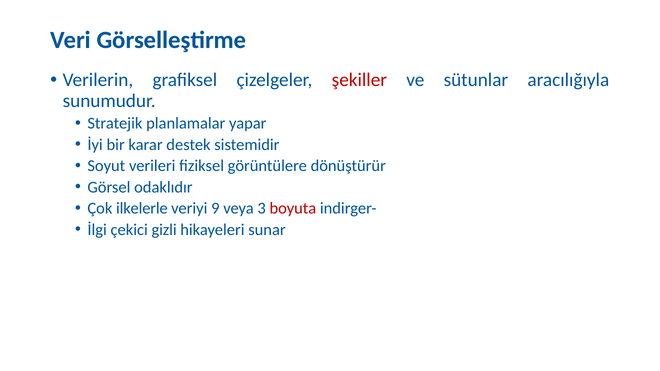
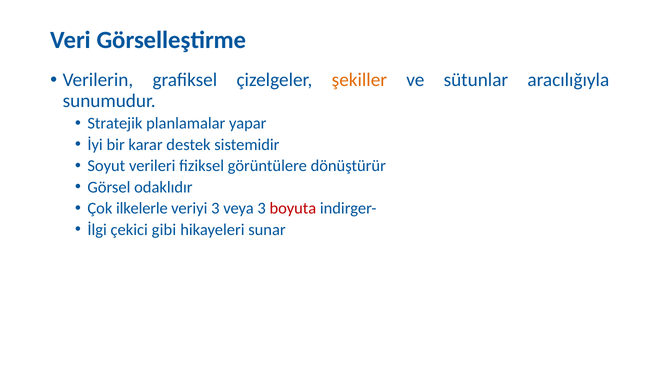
şekiller colour: red -> orange (359, 80)
veriyi 9: 9 -> 3 (215, 208)
gizli: gizli -> gibi (164, 230)
